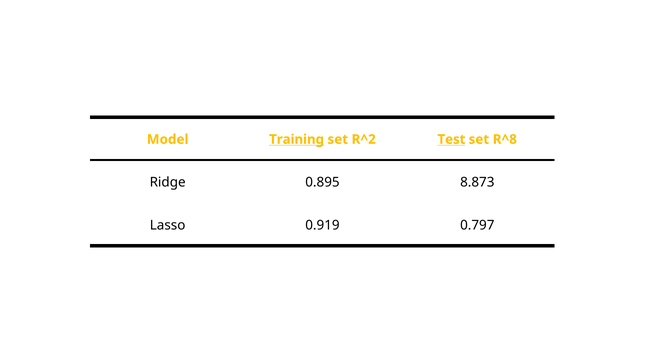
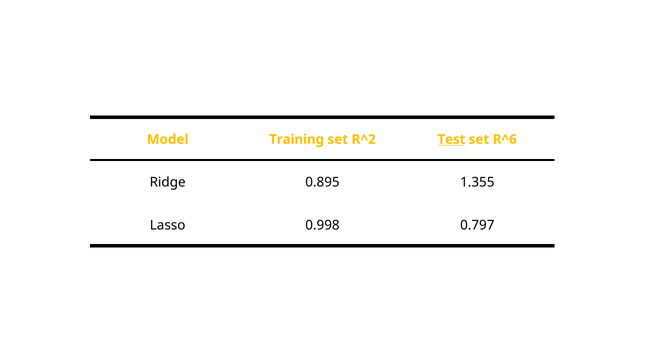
Training underline: present -> none (297, 139)
R^8: R^8 -> R^6 (505, 139)
8.873: 8.873 -> 1.355 (477, 182)
0.919: 0.919 -> 0.998 (322, 225)
